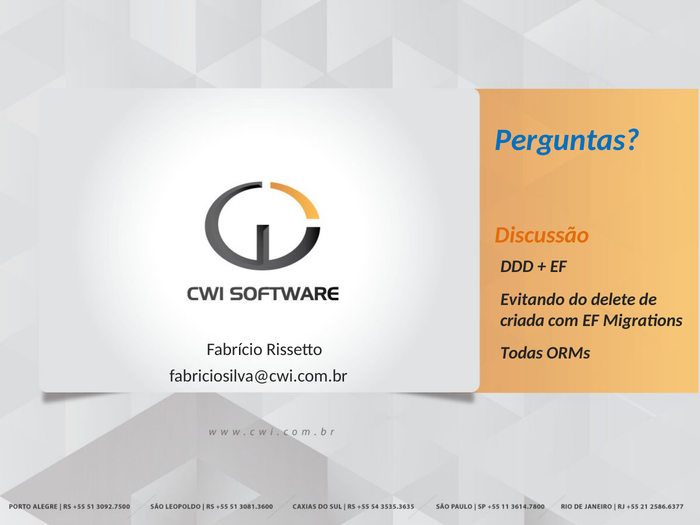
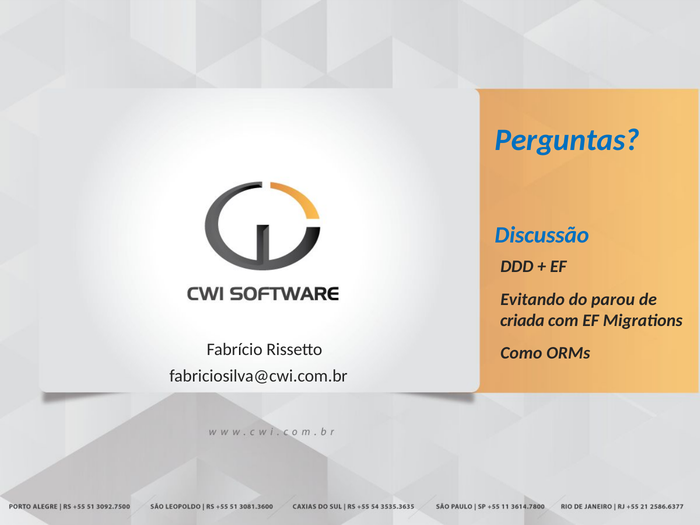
Discussão colour: orange -> blue (542, 235)
delete: delete -> parou (613, 299)
Todas: Todas -> Como (521, 353)
